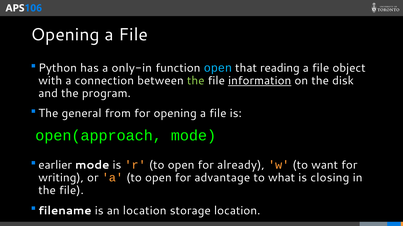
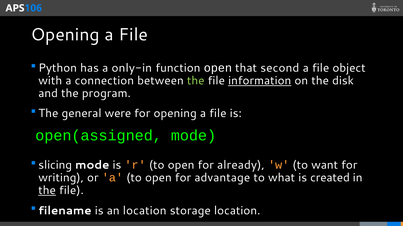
open colour: light blue -> white (218, 68)
reading: reading -> second (280, 68)
from: from -> were (118, 114)
open(approach: open(approach -> open(assigned (99, 136)
earlier: earlier -> slicing (55, 165)
closing: closing -> created (330, 178)
the underline: none -> present (47, 191)
